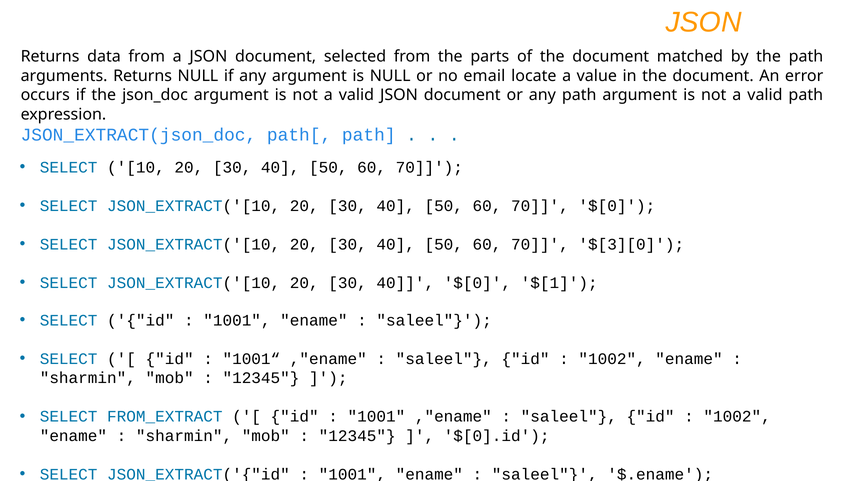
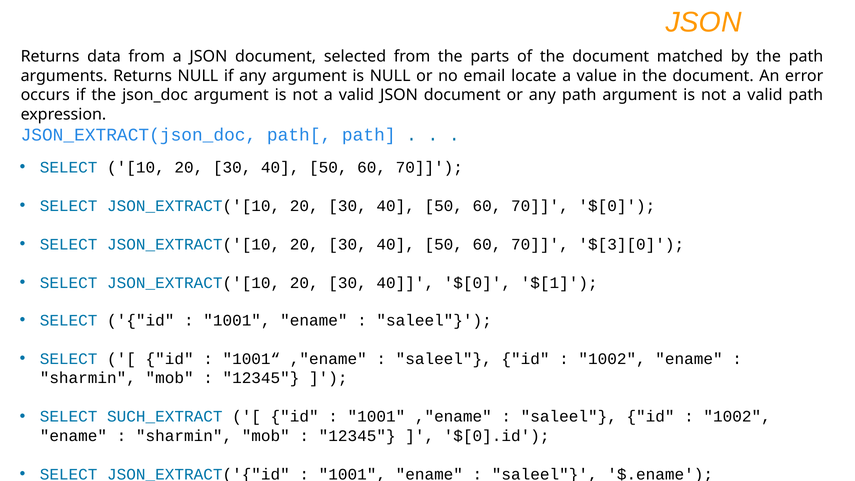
FROM_EXTRACT: FROM_EXTRACT -> SUCH_EXTRACT (165, 417)
